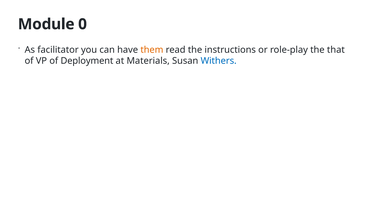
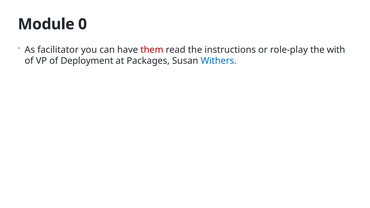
them colour: orange -> red (152, 50)
that: that -> with (336, 50)
Materials: Materials -> Packages (148, 61)
